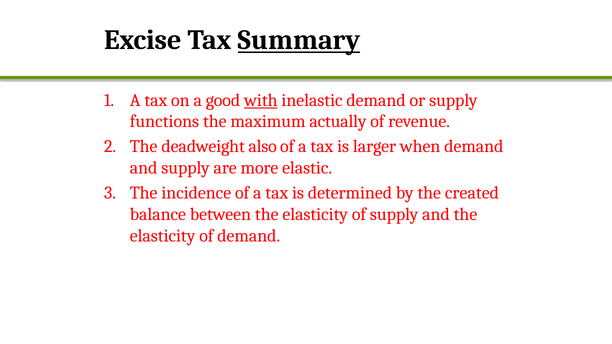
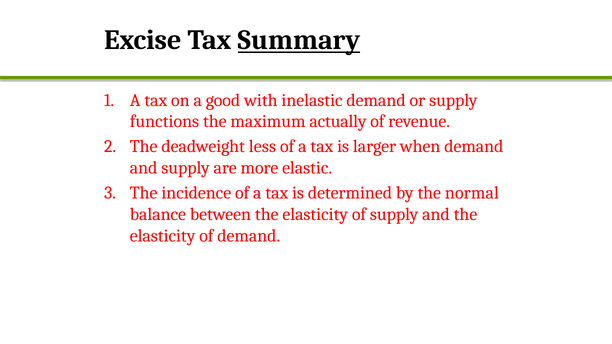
with underline: present -> none (261, 100)
also: also -> less (262, 147)
created: created -> normal (472, 193)
